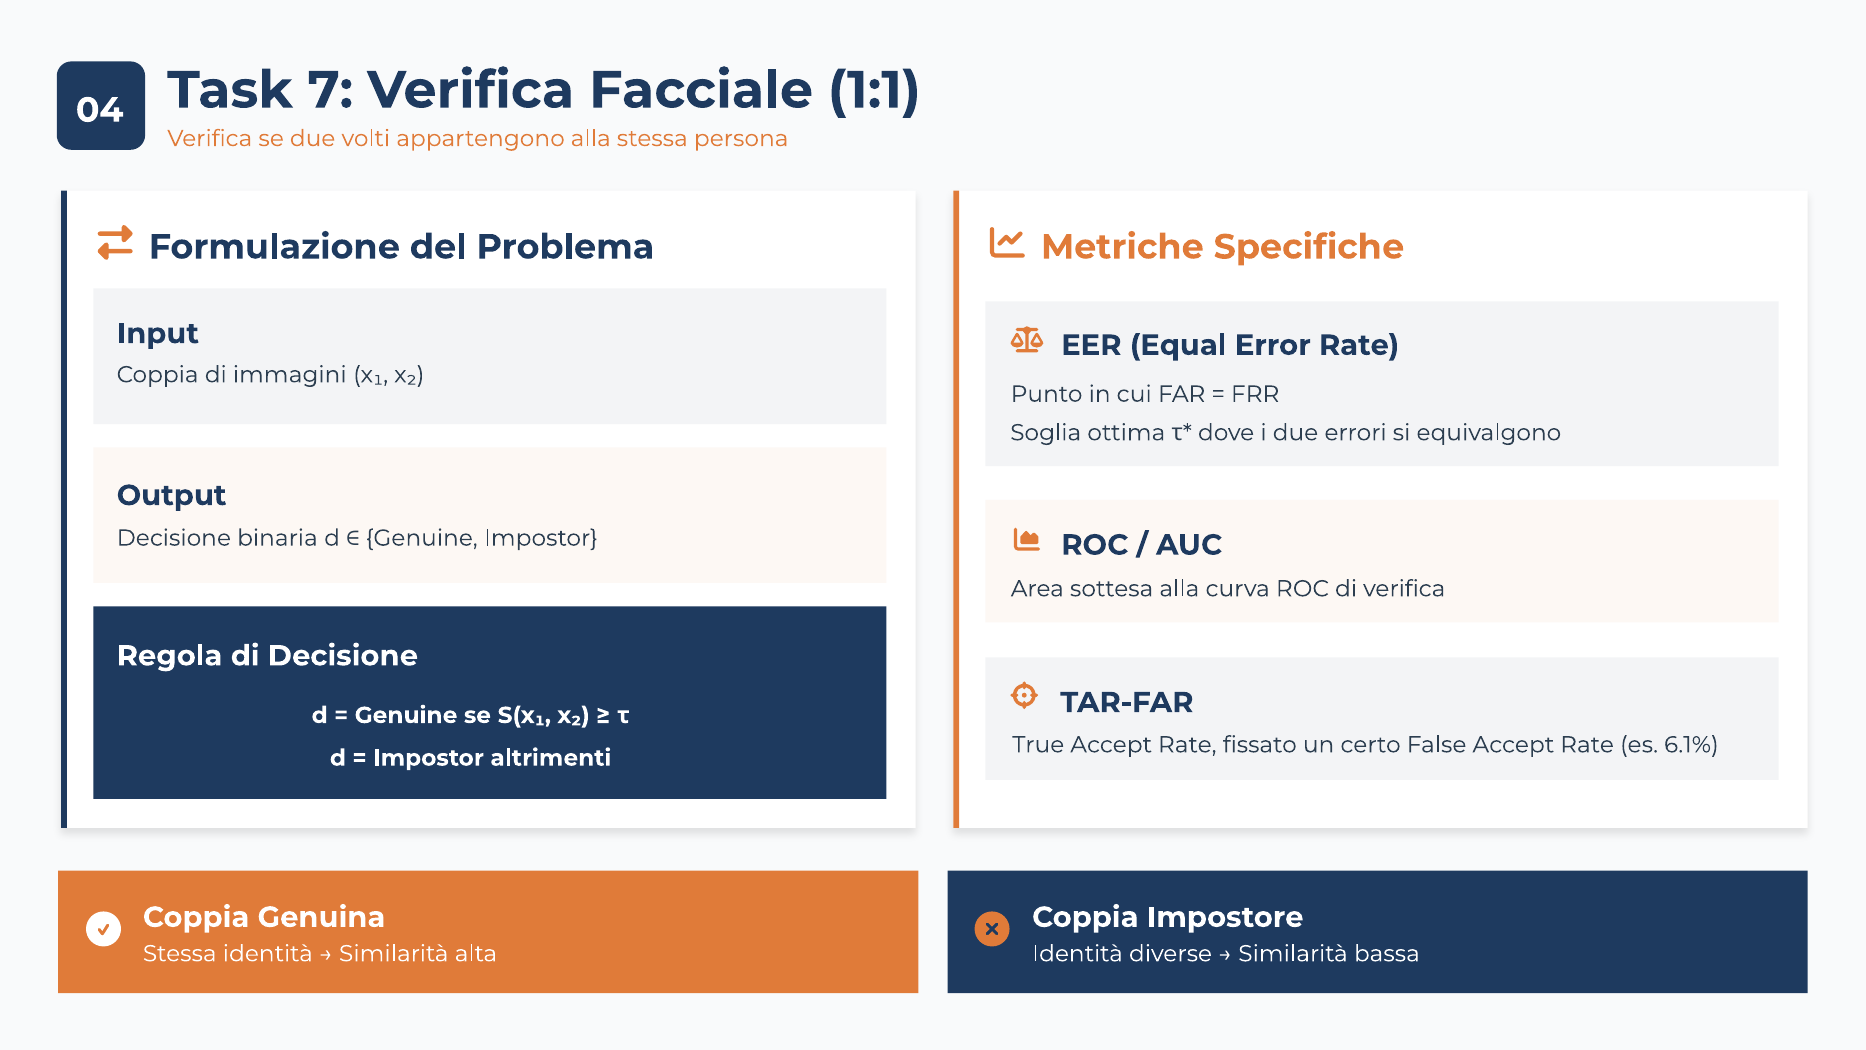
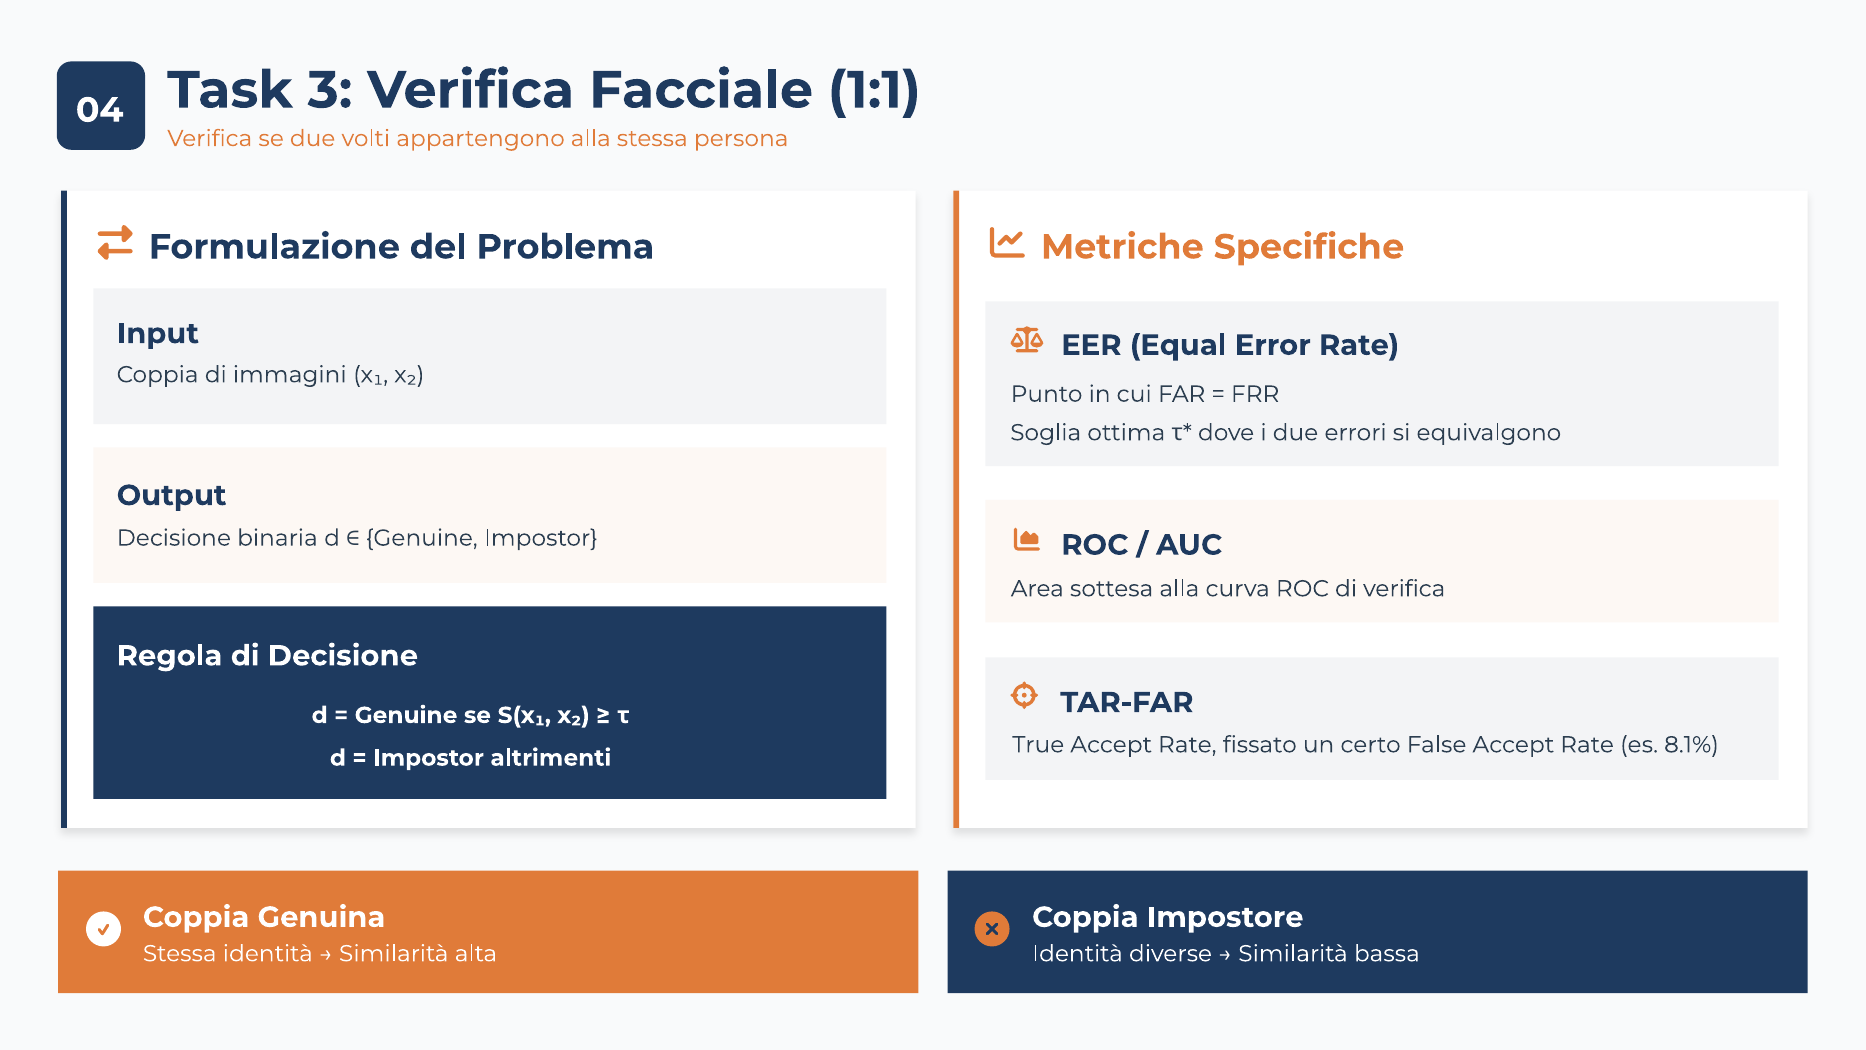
7: 7 -> 3 (330, 90)
6.1%: 6.1% -> 8.1% (1691, 745)
